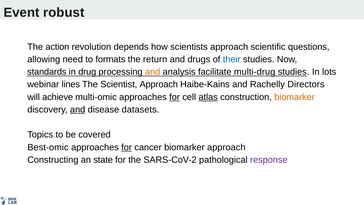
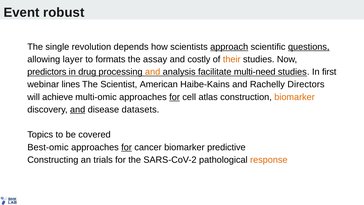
action: action -> single (57, 47)
approach underline: none -> present (229, 47)
questions underline: none -> present (309, 47)
need: need -> layer (73, 59)
return: return -> assay (155, 59)
drugs: drugs -> costly (199, 59)
their colour: blue -> orange (232, 59)
standards: standards -> predictors (47, 72)
multi-drug: multi-drug -> multi-need (255, 72)
lots: lots -> first (329, 72)
Scientist Approach: Approach -> American (159, 84)
atlas underline: present -> none (208, 97)
biomarker approach: approach -> predictive (226, 147)
state: state -> trials (103, 160)
response colour: purple -> orange (269, 160)
